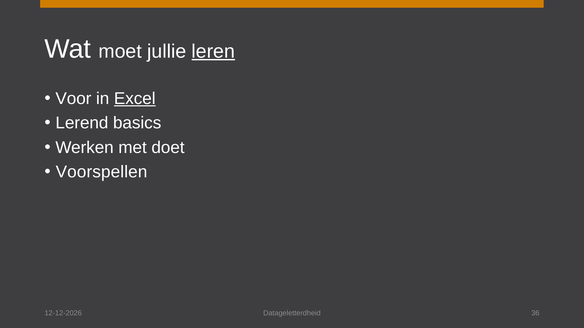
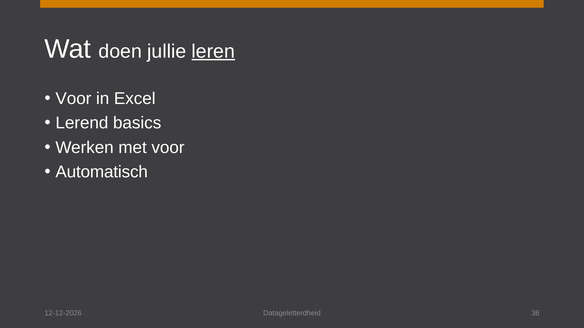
moet: moet -> doen (120, 51)
Excel underline: present -> none (135, 99)
met doet: doet -> voor (168, 148)
Voorspellen: Voorspellen -> Automatisch (102, 172)
